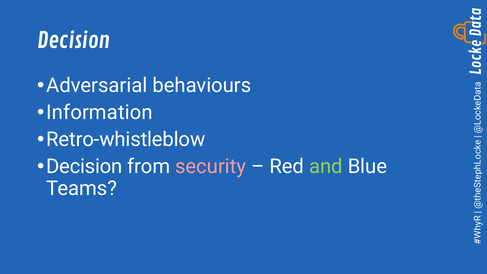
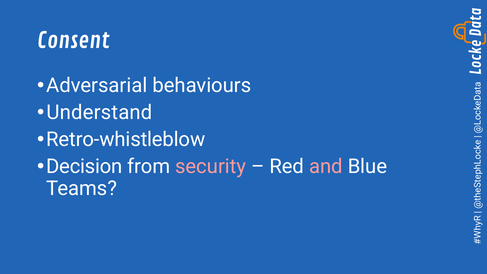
Decision: Decision -> Consent (73, 41)
Information: Information -> Understand (99, 113)
and colour: light green -> pink (326, 167)
